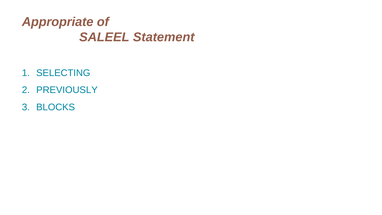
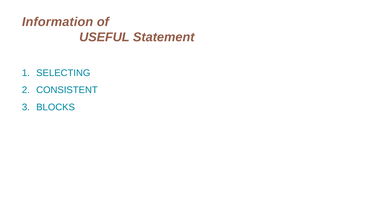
Appropriate: Appropriate -> Information (58, 22)
SALEEL: SALEEL -> USEFUL (104, 37)
PREVIOUSLY: PREVIOUSLY -> CONSISTENT (67, 90)
